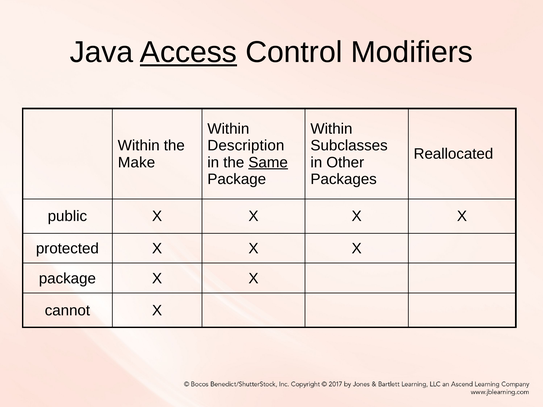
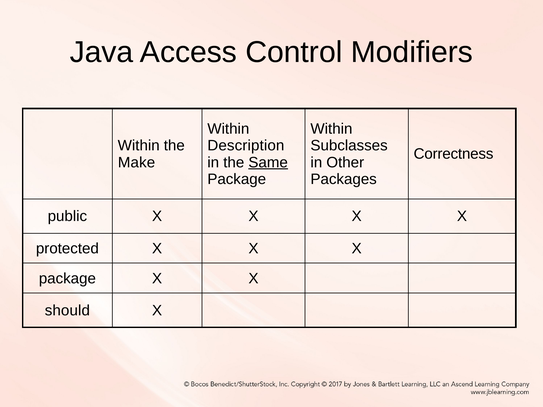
Access underline: present -> none (189, 52)
Reallocated: Reallocated -> Correctness (454, 154)
cannot: cannot -> should (67, 311)
